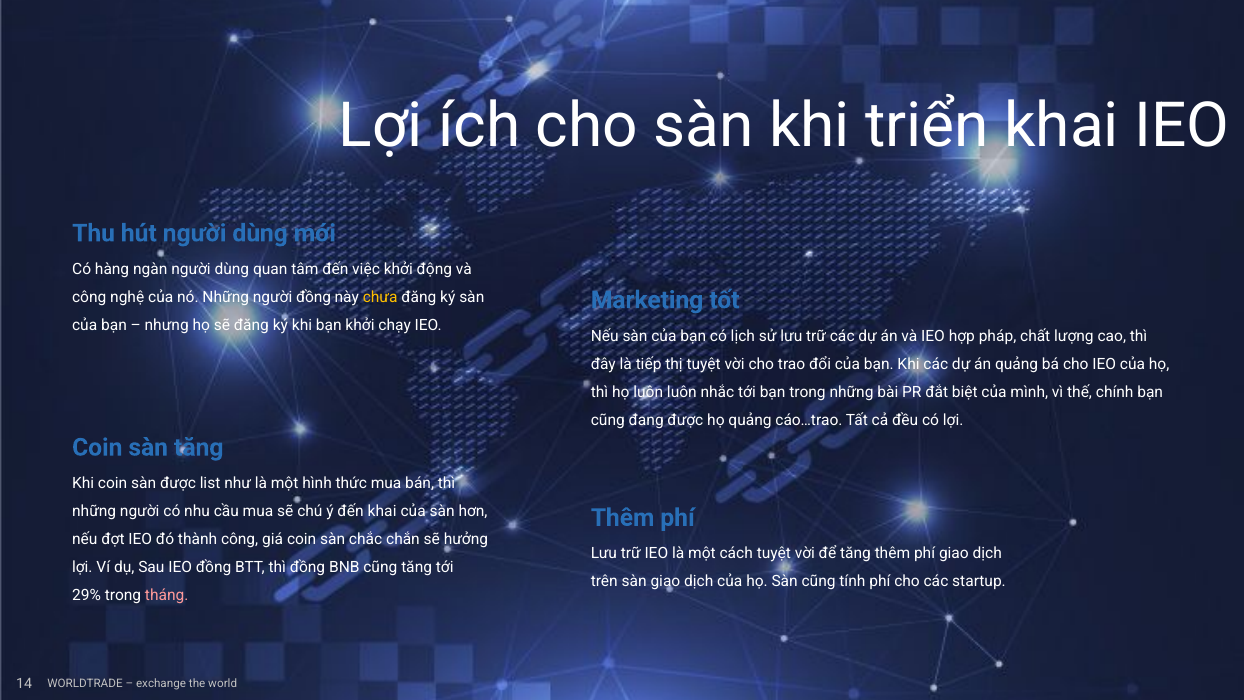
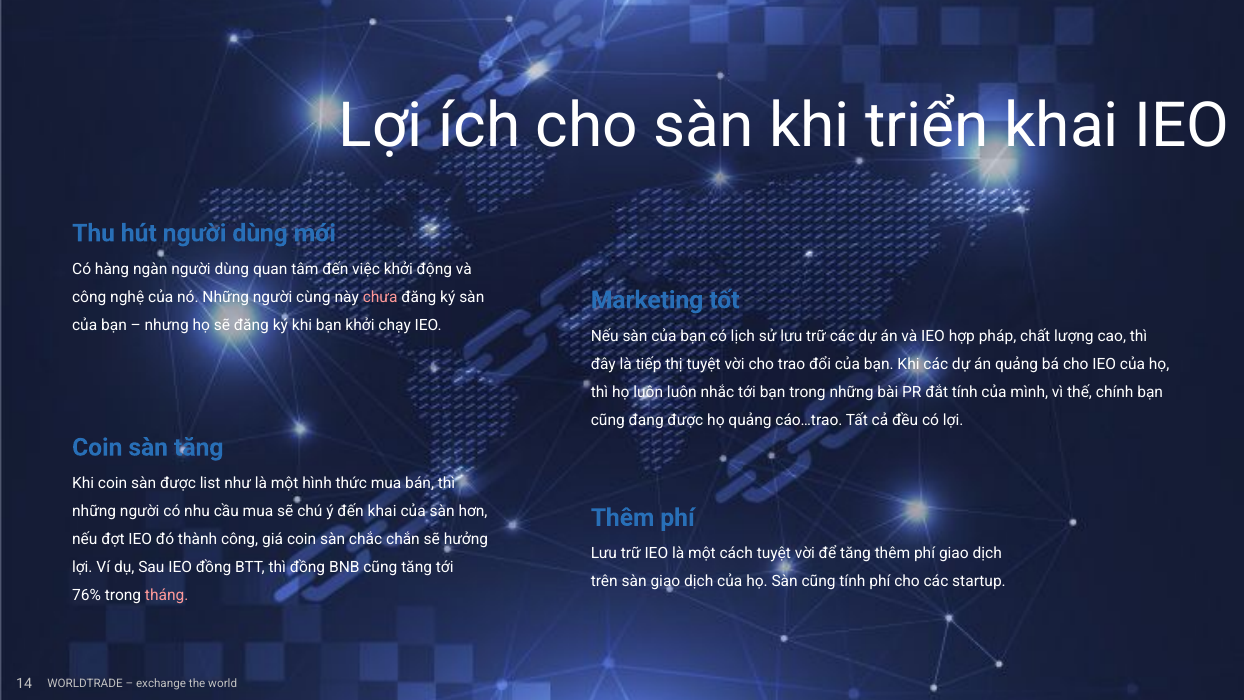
người đồng: đồng -> cùng (313, 297)
chưa colour: yellow -> pink (380, 297)
đắt biệt: biệt -> tính (965, 392)
29%: 29% -> 76% (87, 595)
